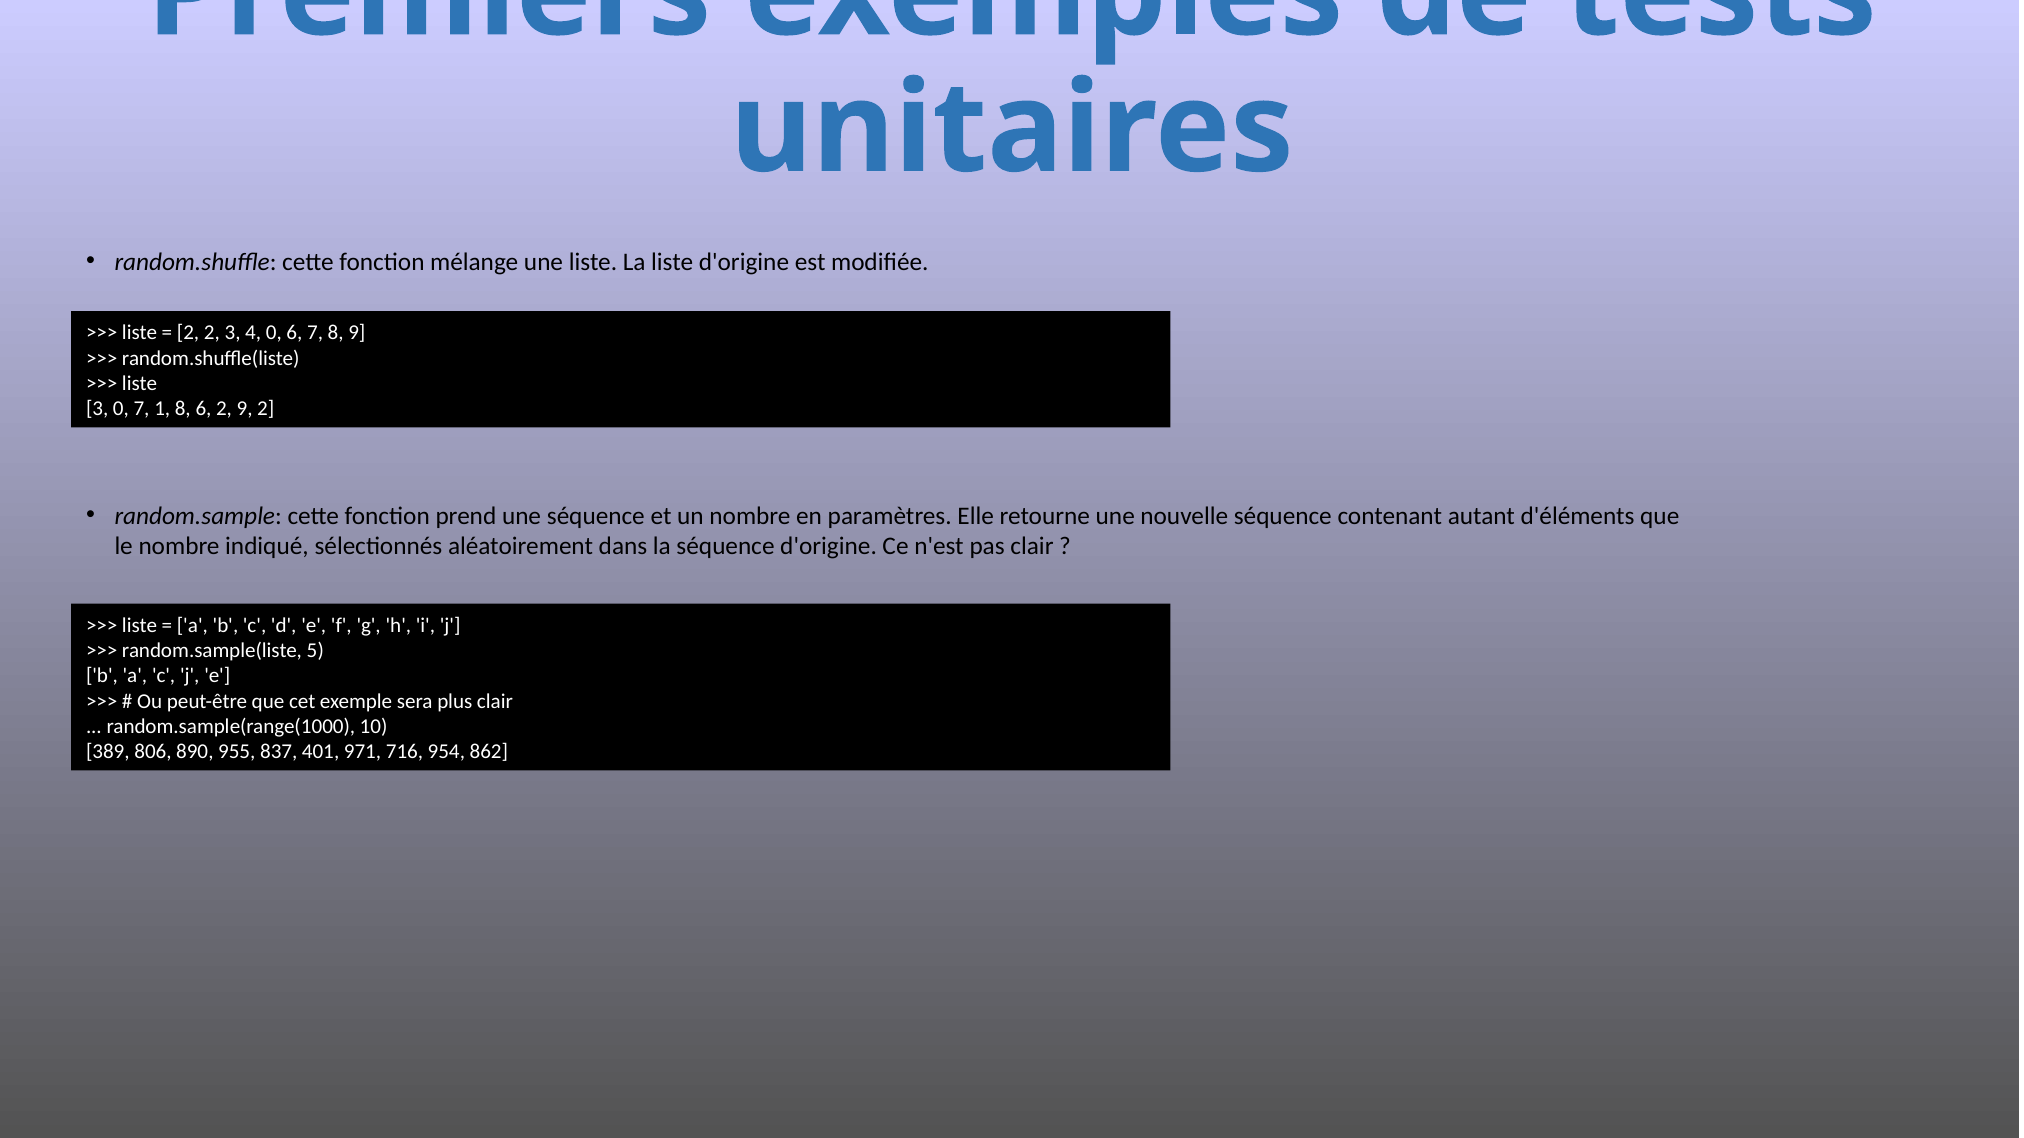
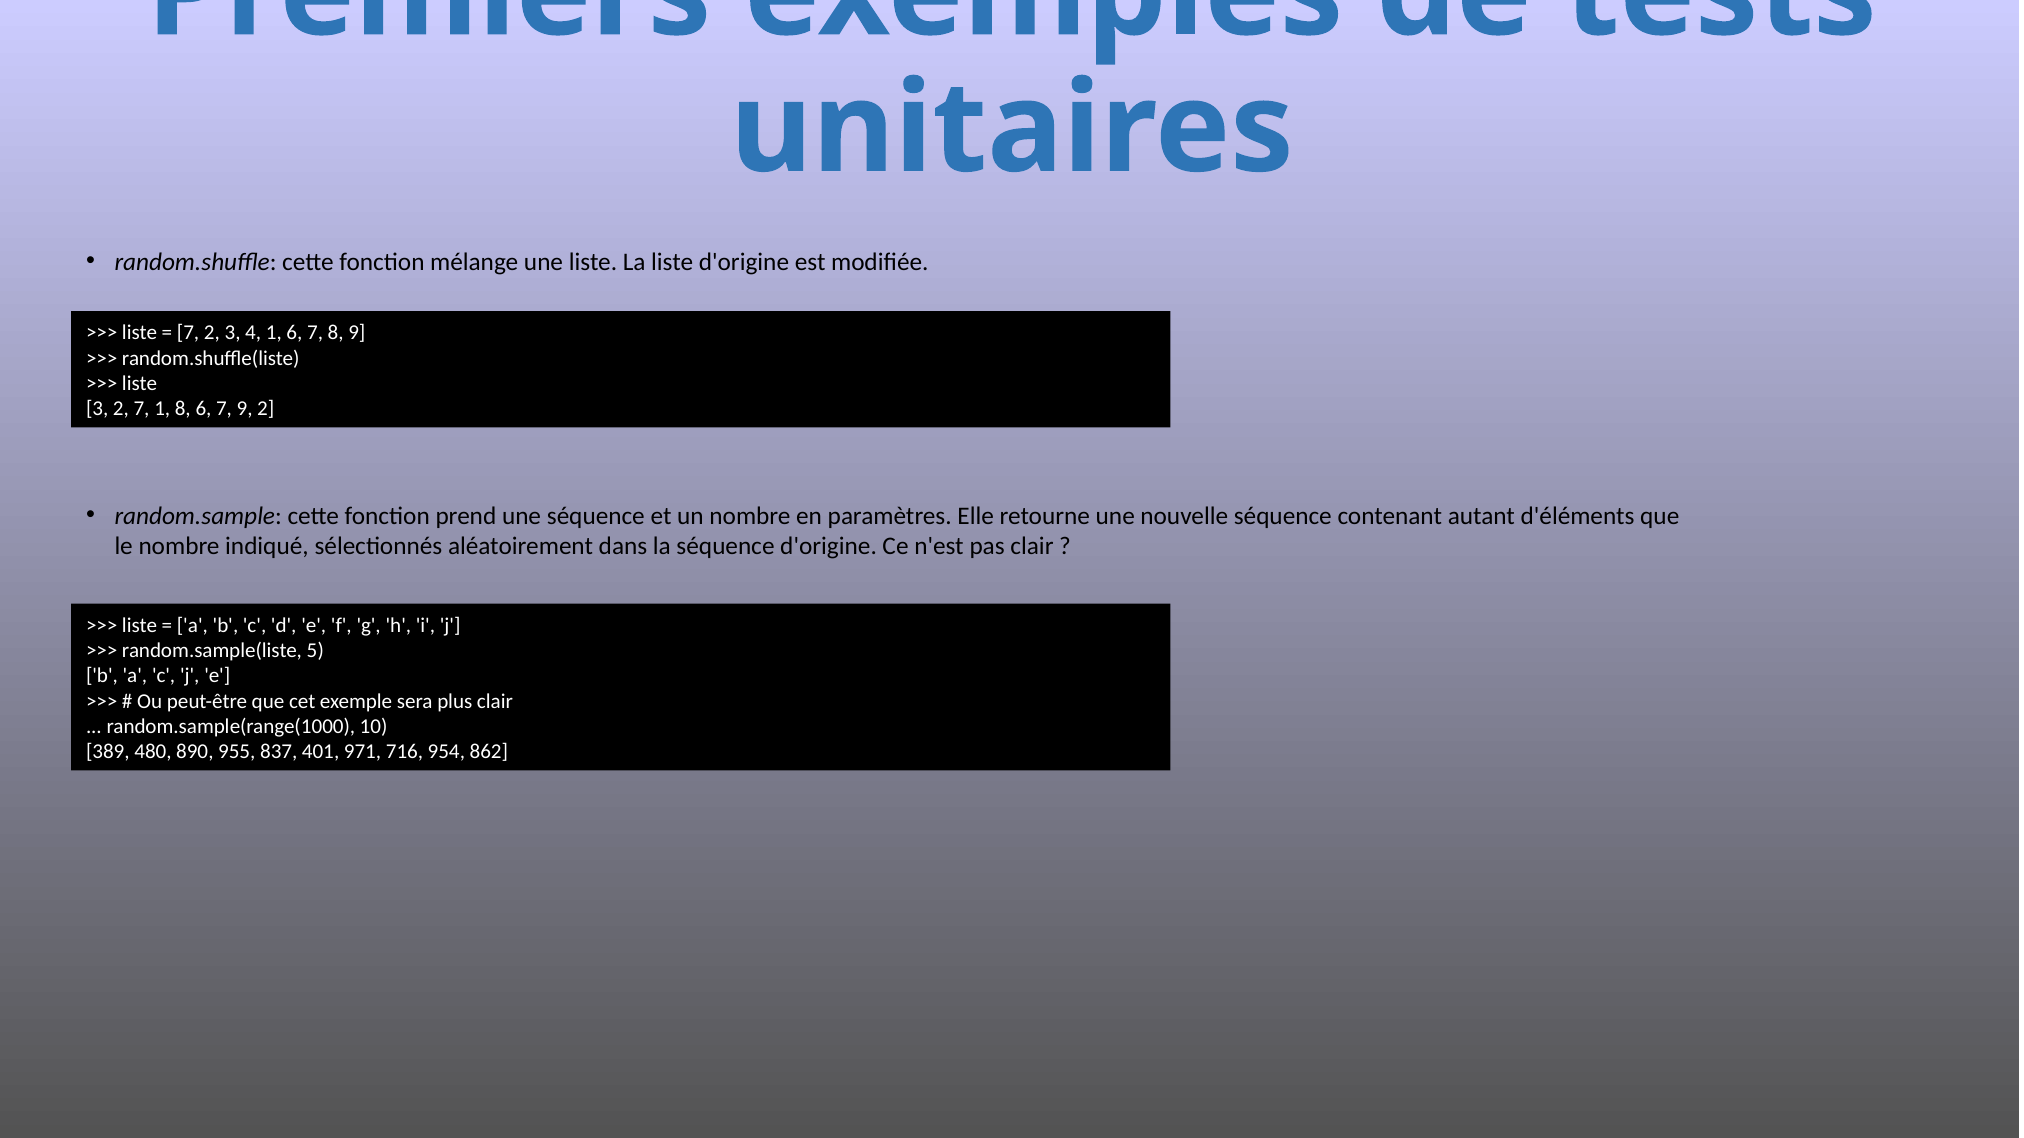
2: 2 -> 7 (188, 333)
4 0: 0 -> 1 (274, 333)
3 0: 0 -> 2 (121, 409)
8 6 2: 2 -> 7 (224, 409)
806: 806 -> 480 (153, 752)
